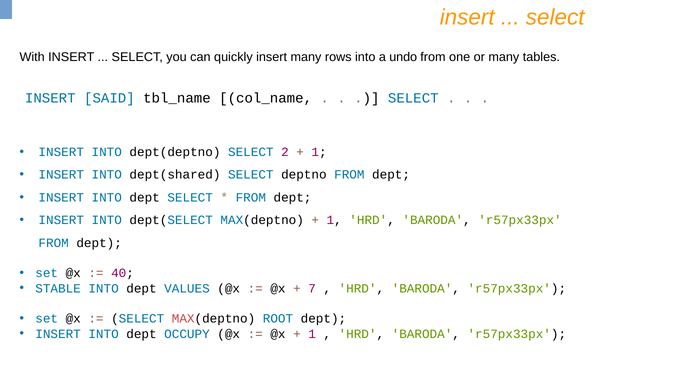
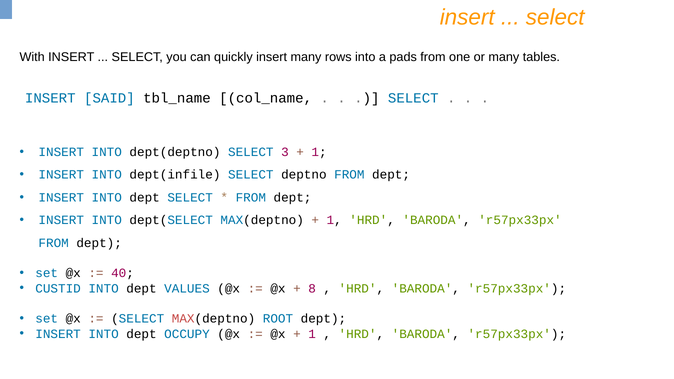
undo: undo -> pads (403, 57)
2: 2 -> 3 (285, 152)
dept(shared: dept(shared -> dept(infile (175, 175)
STABLE: STABLE -> CUSTID (58, 289)
7: 7 -> 8 (312, 289)
